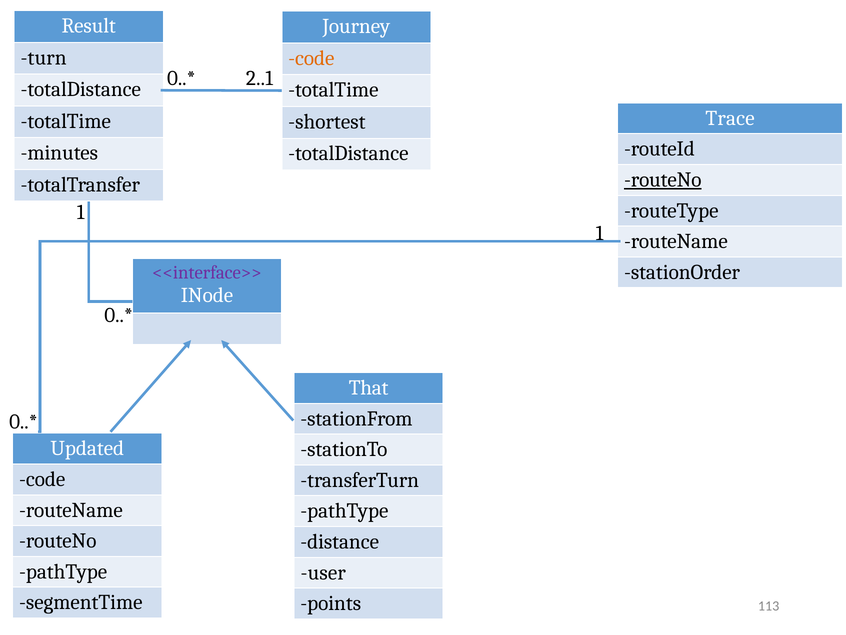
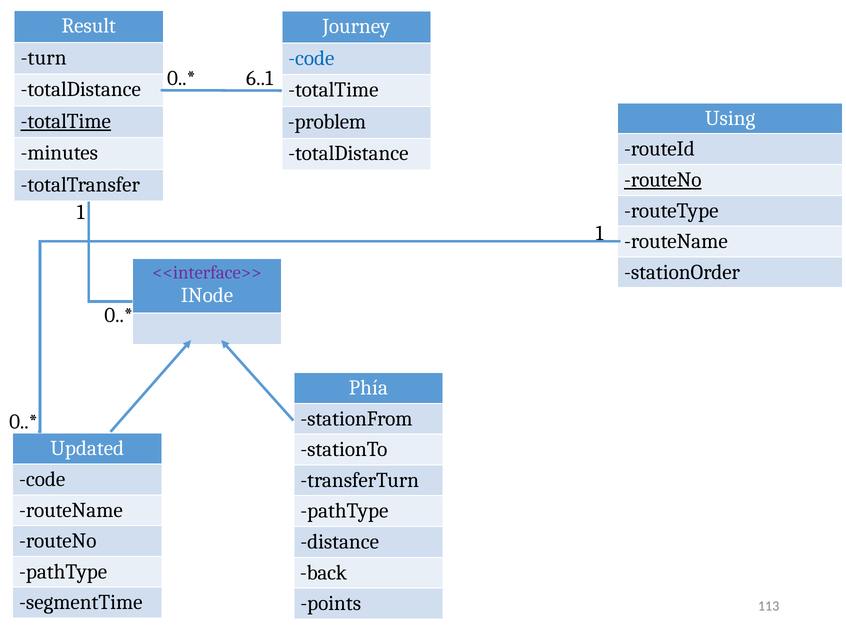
code colour: orange -> blue (311, 58)
2..1: 2..1 -> 6..1 (259, 78)
Trace: Trace -> Using (730, 118)
totalTime underline: none -> present (66, 121)
shortest: shortest -> problem (327, 122)
That: That -> Phía (368, 387)
user: user -> back (323, 572)
